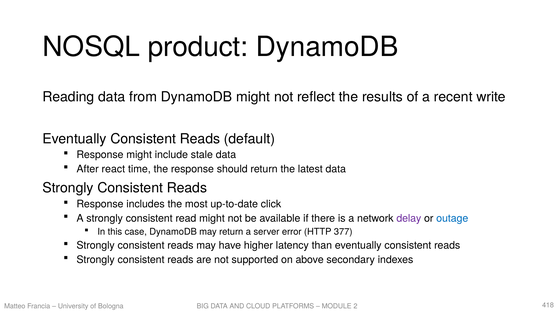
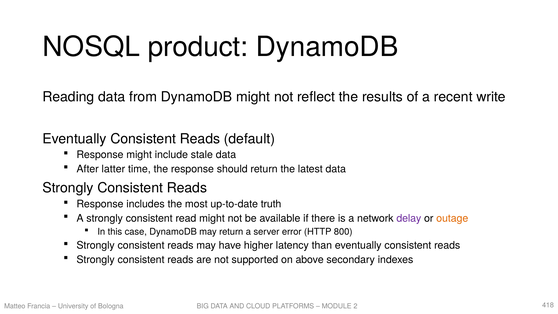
react: react -> latter (113, 169)
click: click -> truth (271, 204)
outage colour: blue -> orange (452, 218)
377: 377 -> 800 (343, 232)
